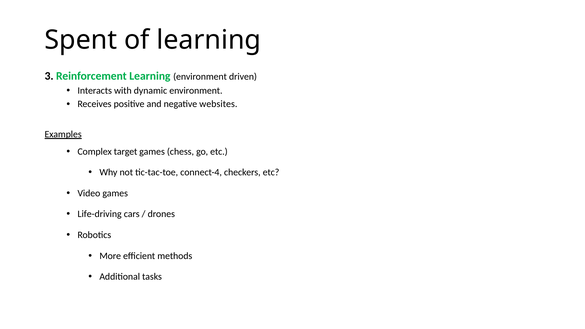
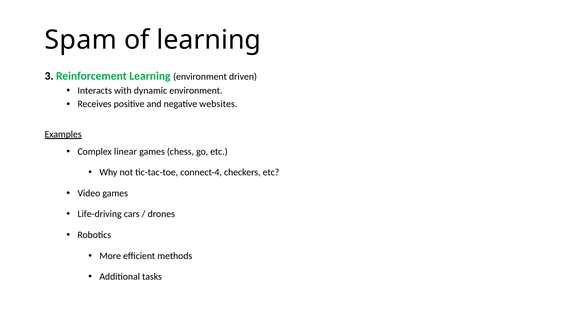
Spent: Spent -> Spam (81, 40)
target: target -> linear (125, 152)
